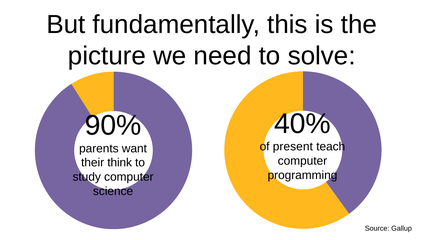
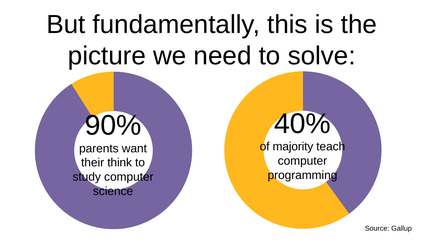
present: present -> majority (293, 146)
